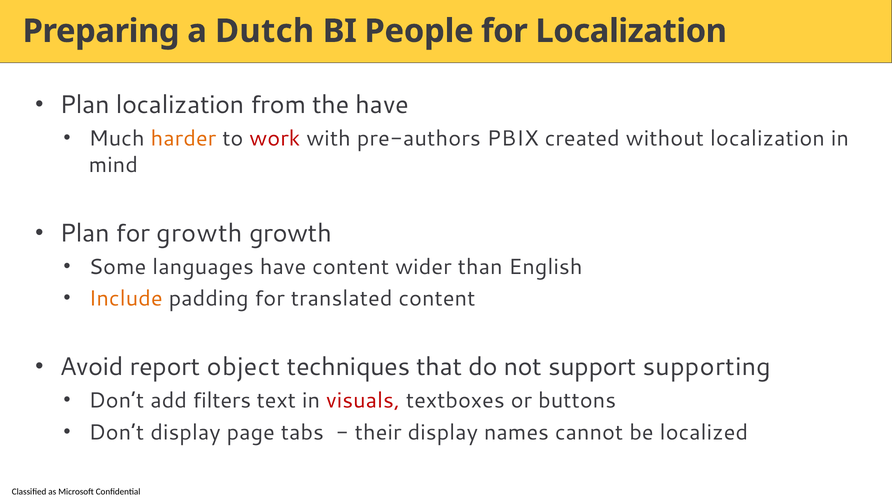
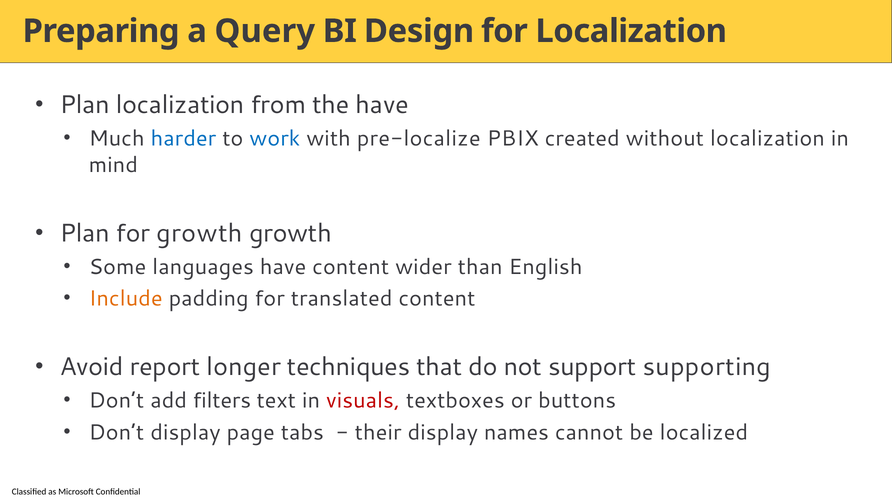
Dutch: Dutch -> Query (265, 31)
People: People -> Design (419, 31)
harder colour: orange -> blue (183, 139)
work colour: red -> blue (275, 139)
pre-authors: pre-authors -> pre-localize (419, 139)
object: object -> longer (244, 368)
